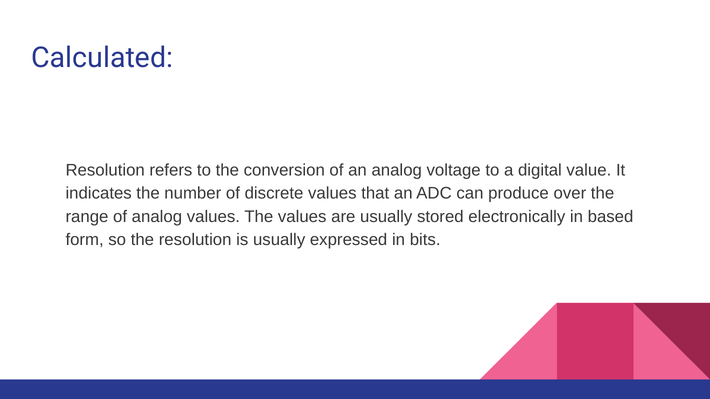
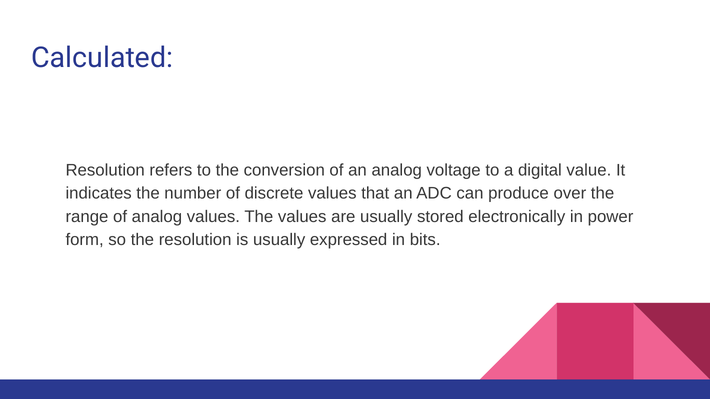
based: based -> power (611, 217)
